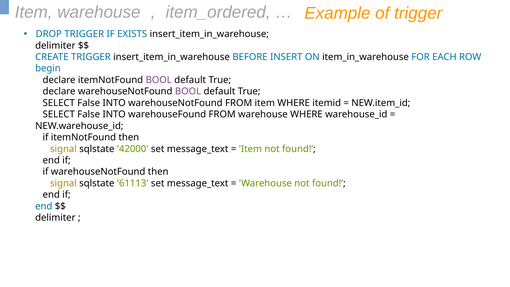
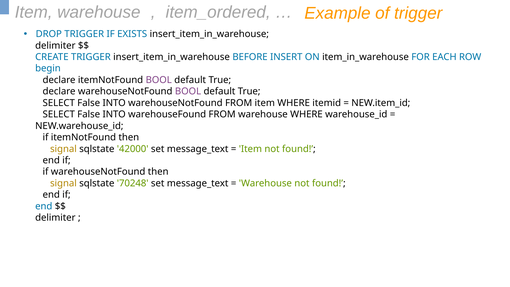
61113: 61113 -> 70248 (133, 183)
